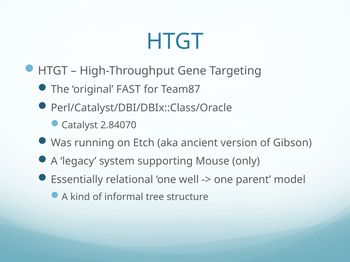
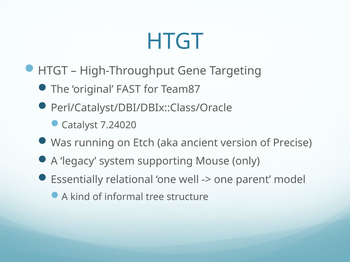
2.84070: 2.84070 -> 7.24020 (118, 125)
Gibson: Gibson -> Precise (292, 143)
